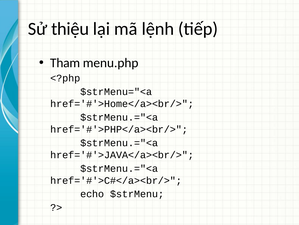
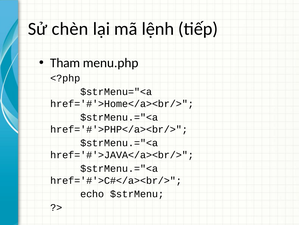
thiệu: thiệu -> chèn (70, 29)
